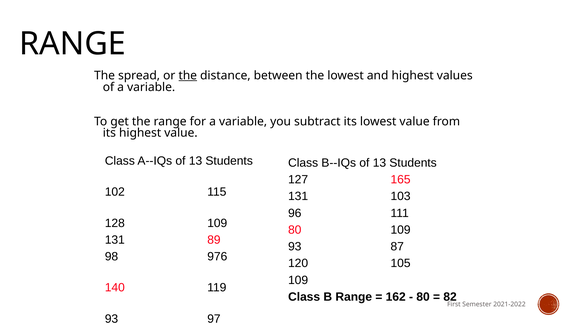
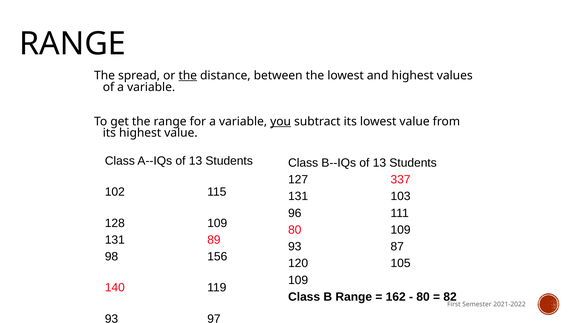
you underline: none -> present (281, 122)
165: 165 -> 337 (401, 180)
976: 976 -> 156 (217, 257)
